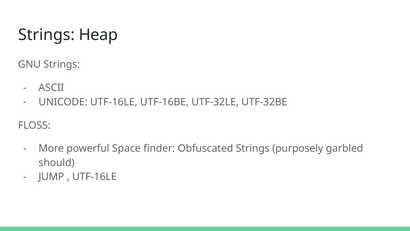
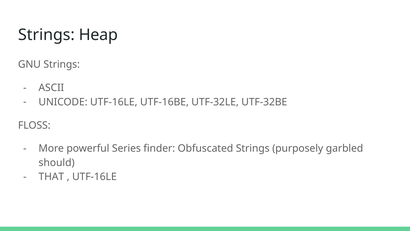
Space: Space -> Series (126, 148)
JUMP: JUMP -> THAT (51, 177)
